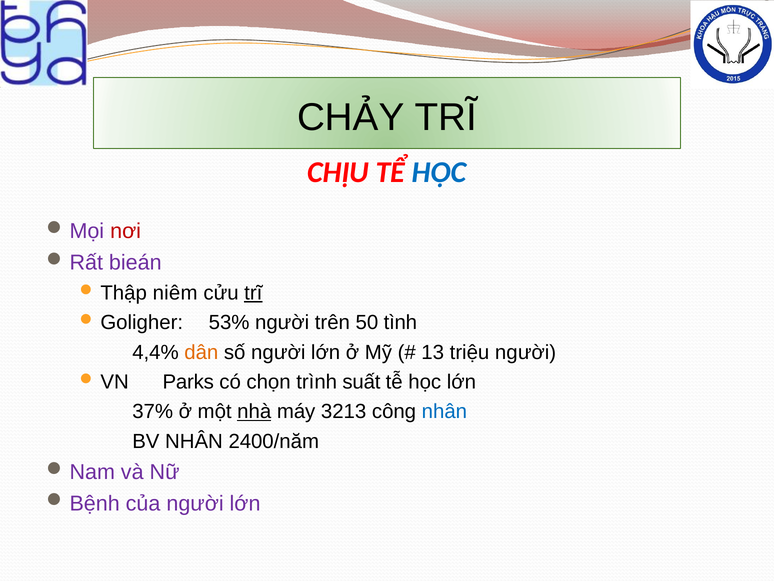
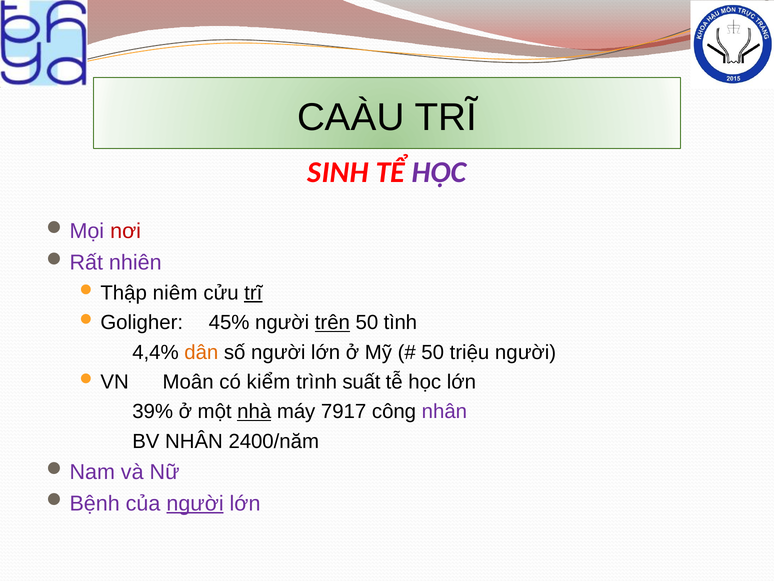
CHẢY: CHẢY -> CAÀU (351, 117)
CHỊU: CHỊU -> SINH (338, 172)
HỌC colour: blue -> purple (439, 172)
bieán: bieán -> nhiên (135, 262)
53%: 53% -> 45% (229, 322)
trên underline: none -> present (332, 322)
13: 13 -> 50 (433, 352)
Parks: Parks -> Moân (188, 382)
chọn: chọn -> kiểm (268, 382)
37%: 37% -> 39% (153, 411)
3213: 3213 -> 7917 (344, 411)
nhân colour: blue -> purple (444, 411)
người underline: none -> present (195, 503)
